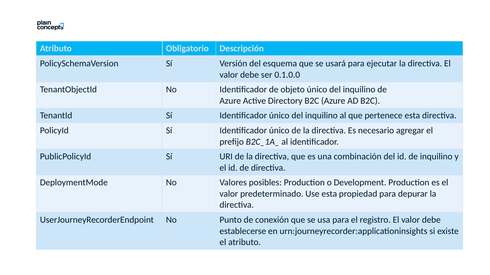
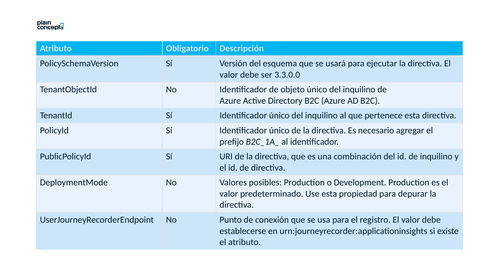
0.1.0.0: 0.1.0.0 -> 3.3.0.0 (287, 75)
